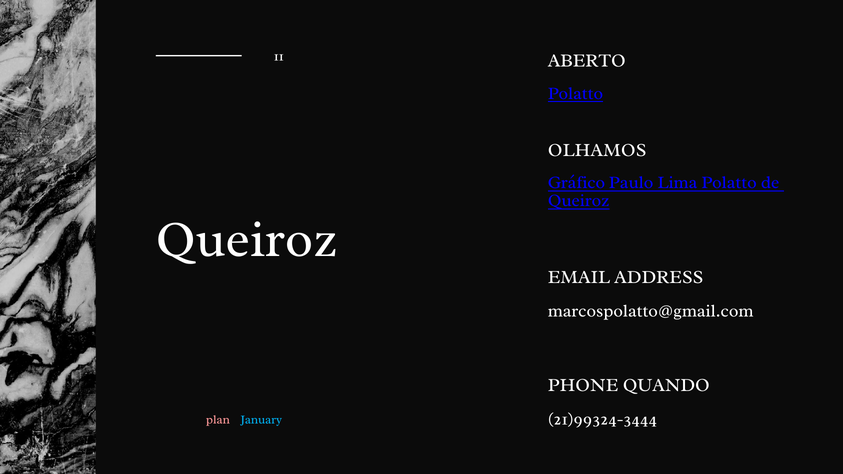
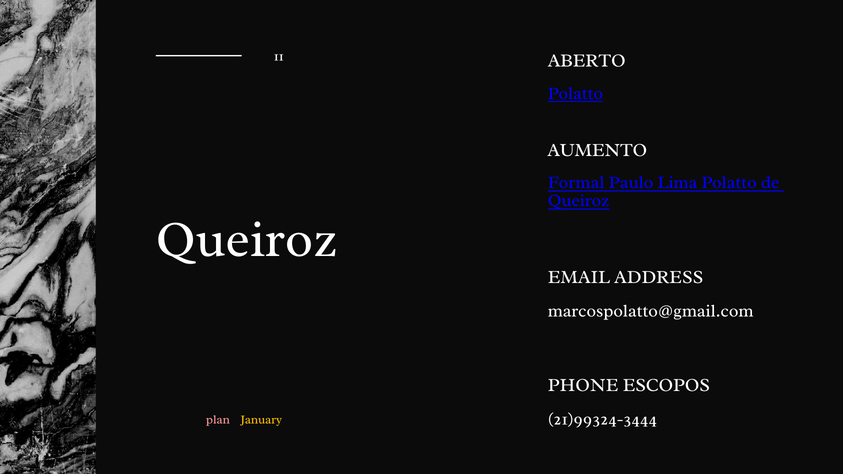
OLHAMOS: OLHAMOS -> AUMENTO (597, 150)
Gráfico: Gráfico -> Formal (576, 183)
QUANDO: QUANDO -> ESCOPOS (666, 385)
January colour: light blue -> yellow (261, 420)
